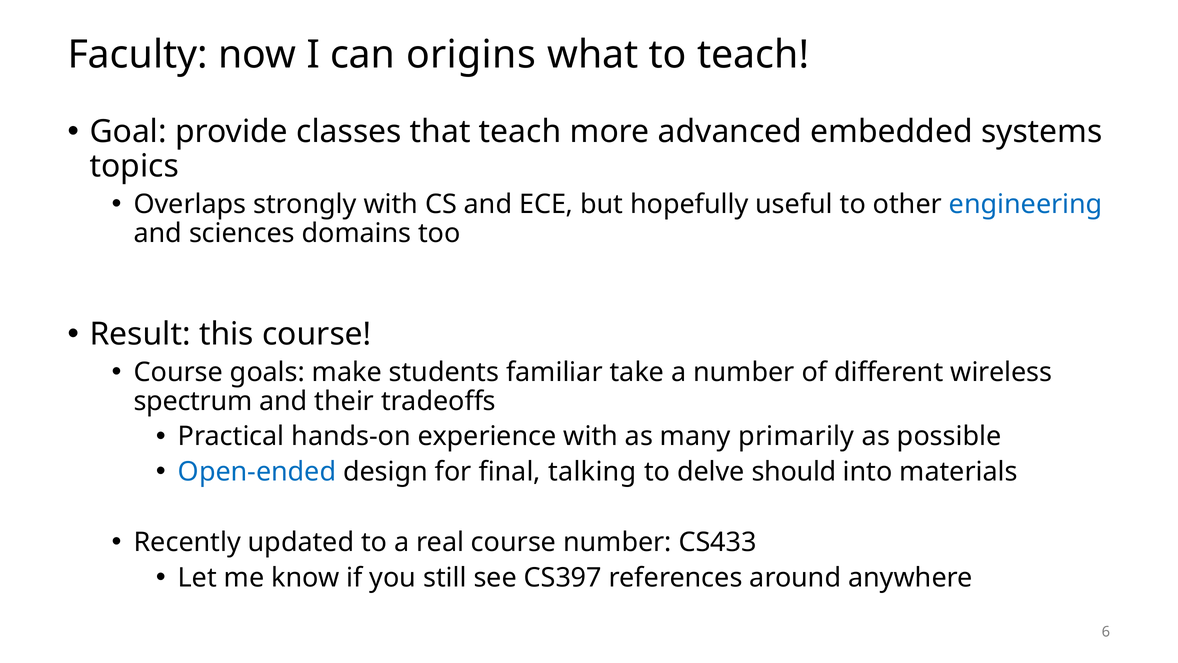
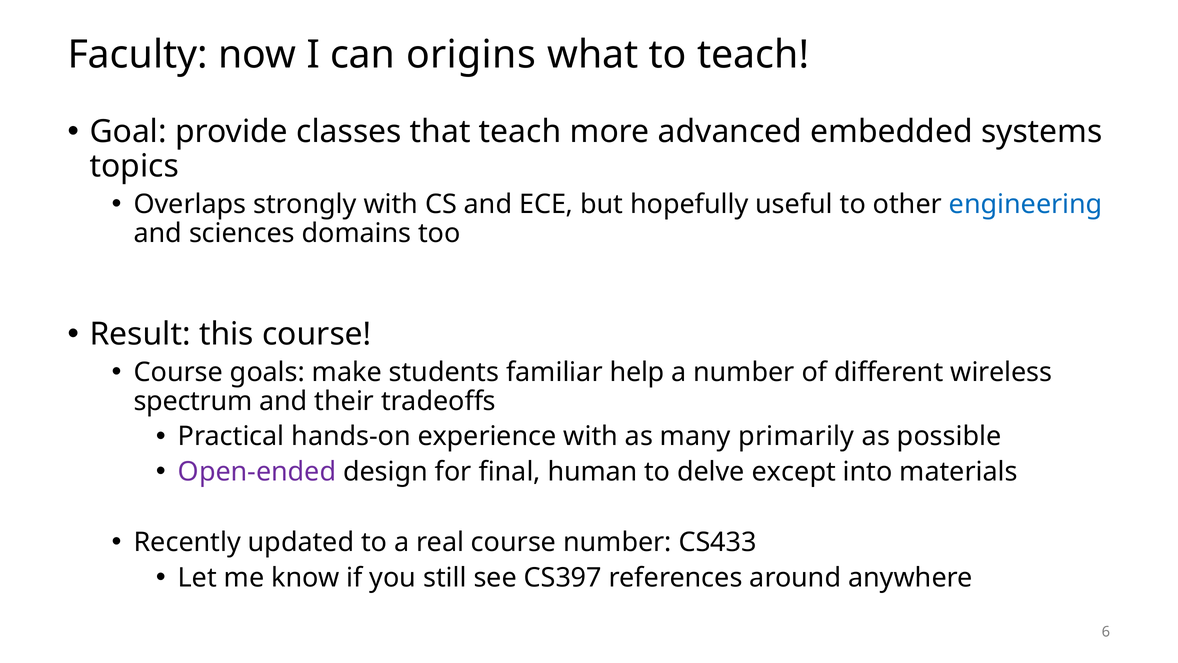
take: take -> help (637, 372)
Open-ended colour: blue -> purple (257, 472)
talking: talking -> human (593, 472)
should: should -> except (794, 472)
